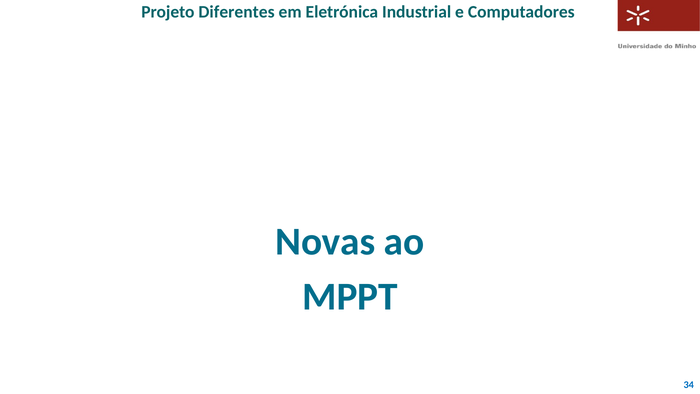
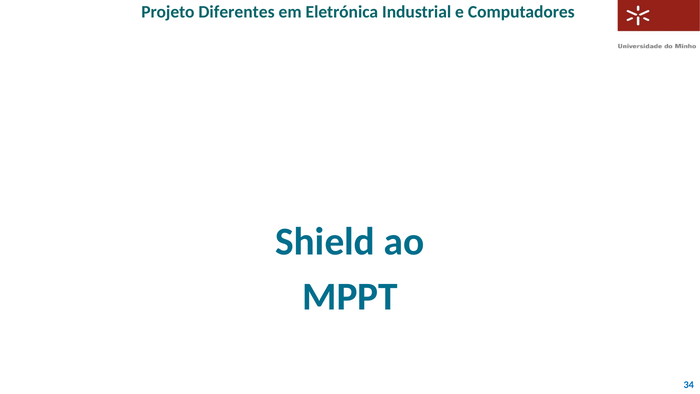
Novas: Novas -> Shield (325, 242)
